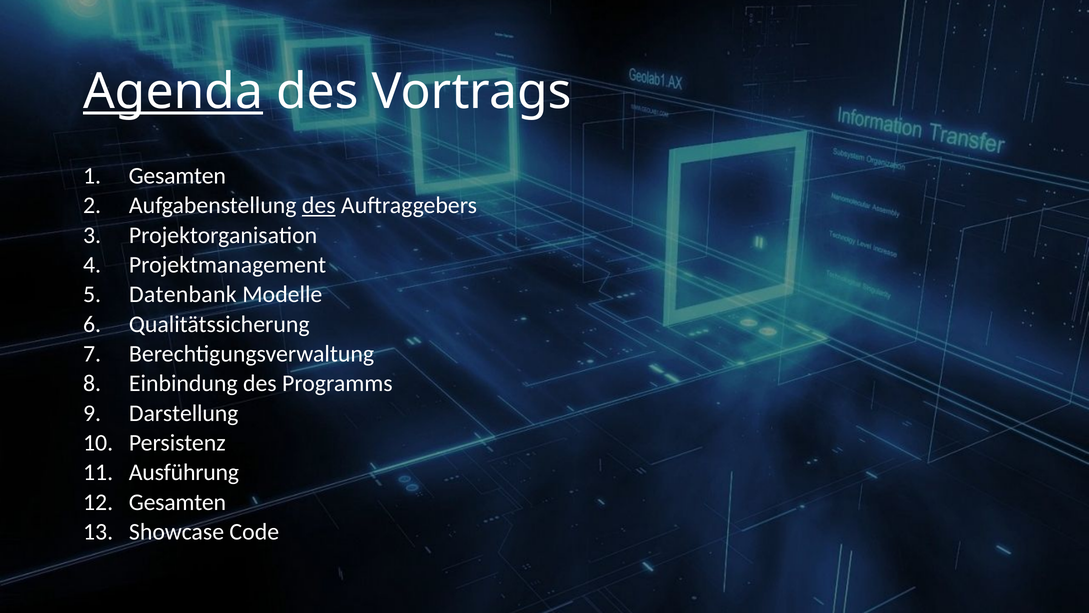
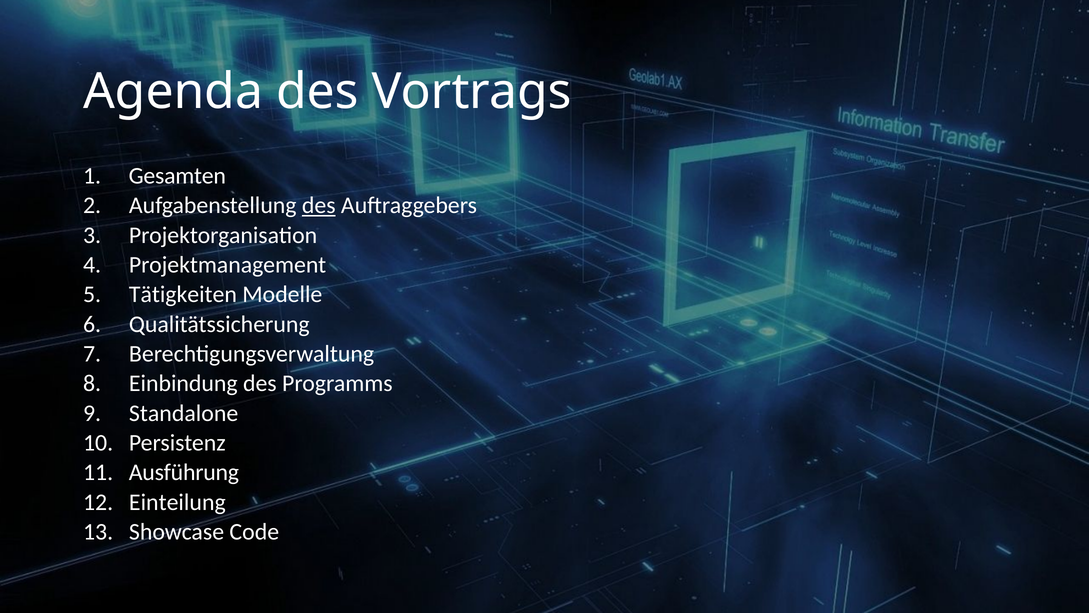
Agenda underline: present -> none (173, 91)
Datenbank: Datenbank -> Tätigkeiten (183, 294)
Darstellung: Darstellung -> Standalone (184, 413)
Gesamten: Gesamten -> Einteilung (177, 502)
